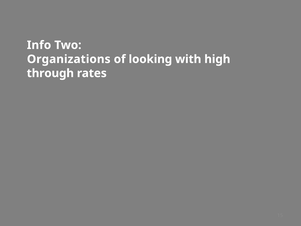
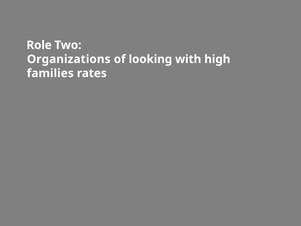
Info: Info -> Role (39, 45)
through: through -> families (50, 73)
